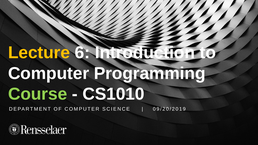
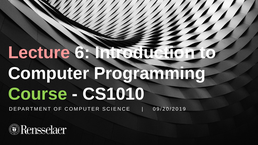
Lecture colour: yellow -> pink (39, 53)
